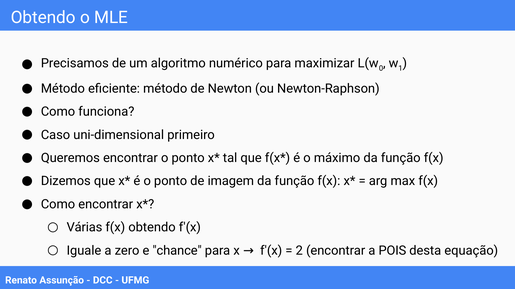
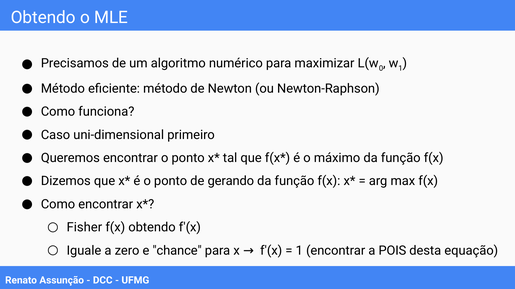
imagem: imagem -> gerando (231, 182)
Várias: Várias -> Fisher (84, 228)
2: 2 -> 1 (299, 251)
